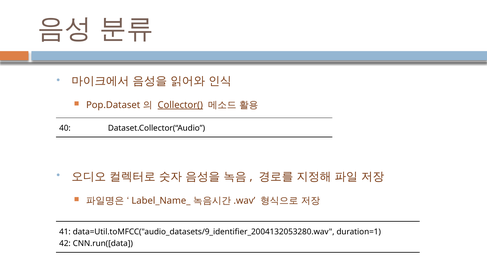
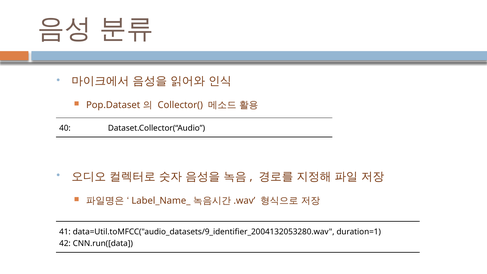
Collector( underline: present -> none (180, 105)
